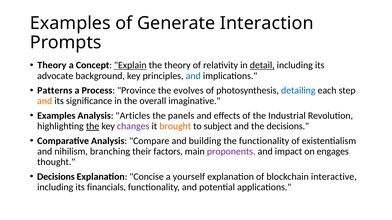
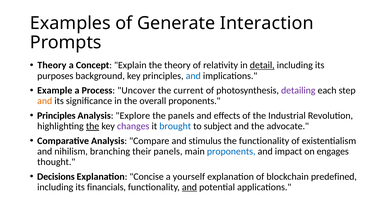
Explain underline: present -> none (130, 65)
advocate: advocate -> purposes (55, 76)
Patterns: Patterns -> Example (55, 91)
Province: Province -> Uncover (136, 91)
evolves: evolves -> current (189, 91)
detailing colour: blue -> purple (298, 91)
overall imaginative: imaginative -> proponents (194, 101)
Examples: Examples -> Principles (56, 116)
Articles: Articles -> Explore (133, 116)
brought colour: orange -> blue (175, 126)
the decisions: decisions -> advocate (288, 126)
building: building -> stimulus (205, 141)
their factors: factors -> panels (168, 152)
proponents colour: purple -> blue (231, 152)
interactive: interactive -> predefined (334, 177)
and underline: none -> present (189, 188)
